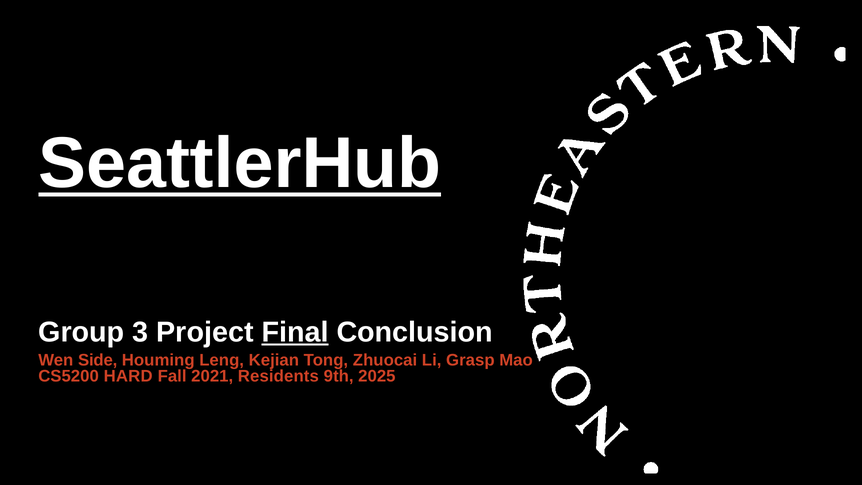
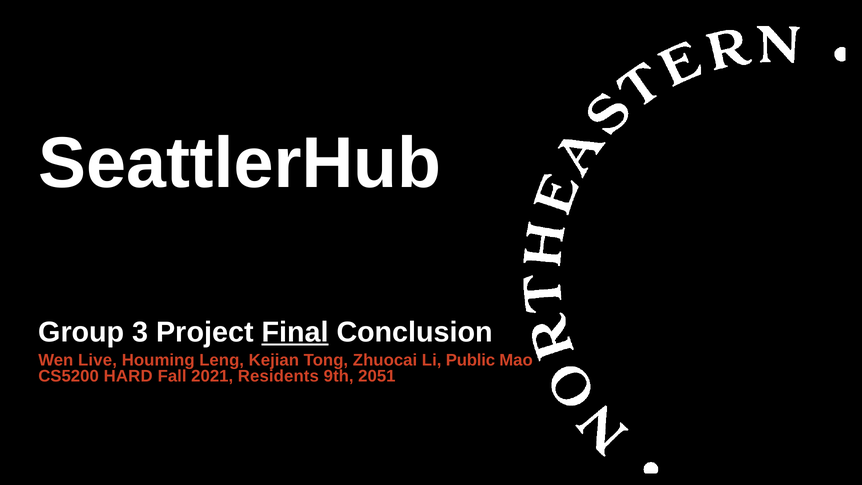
SeattlerHub underline: present -> none (240, 164)
Side: Side -> Live (98, 360)
Grasp: Grasp -> Public (470, 360)
2025: 2025 -> 2051 (377, 376)
